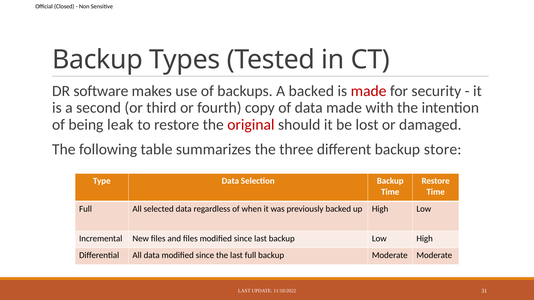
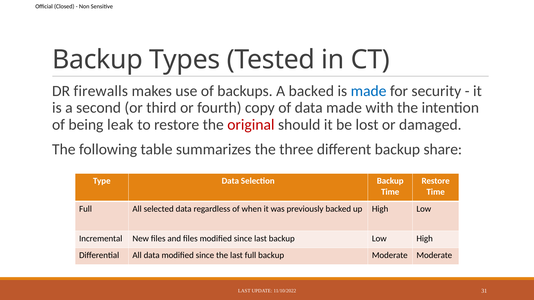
software: software -> firewalls (101, 91)
made colour: red -> blue (369, 91)
store: store -> share (443, 149)
